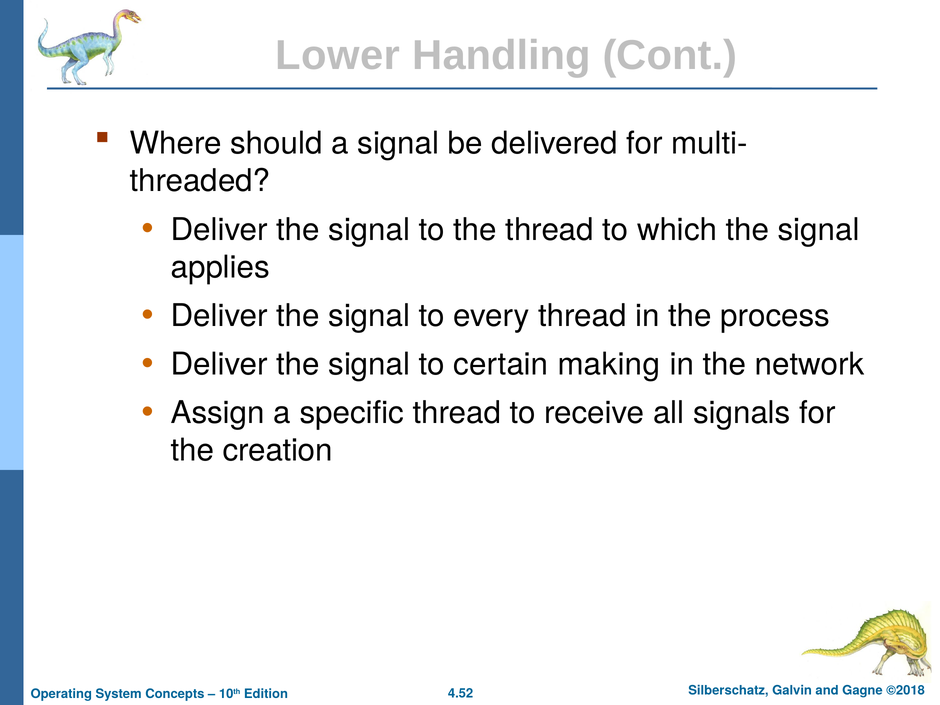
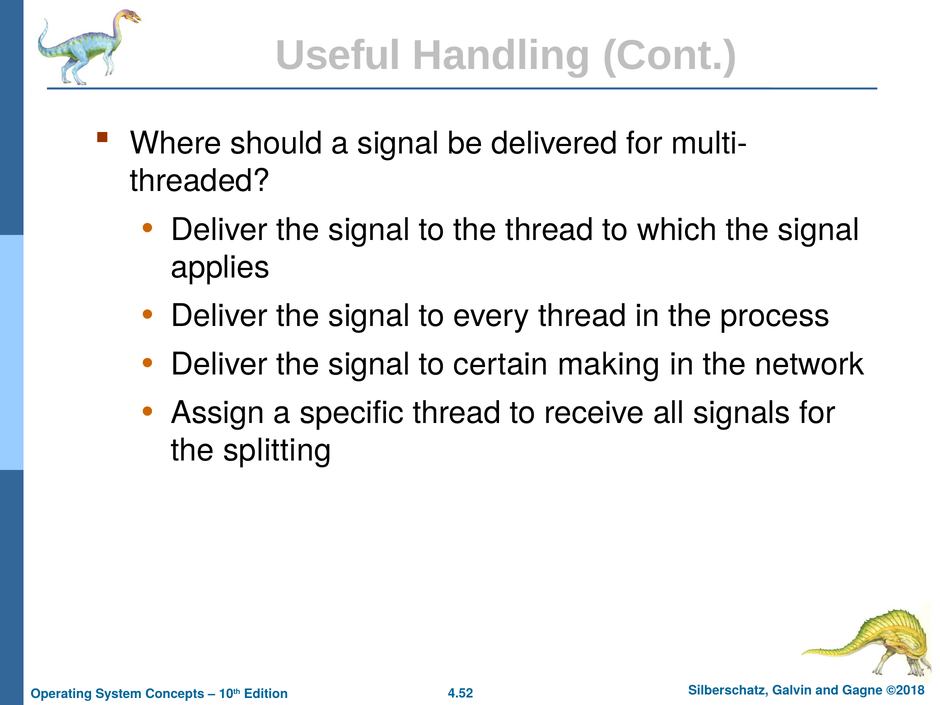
Lower: Lower -> Useful (338, 56)
creation: creation -> splitting (277, 451)
